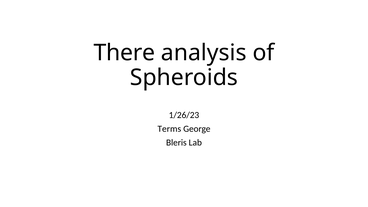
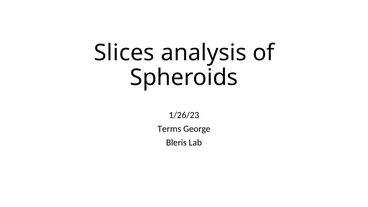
There: There -> Slices (124, 53)
